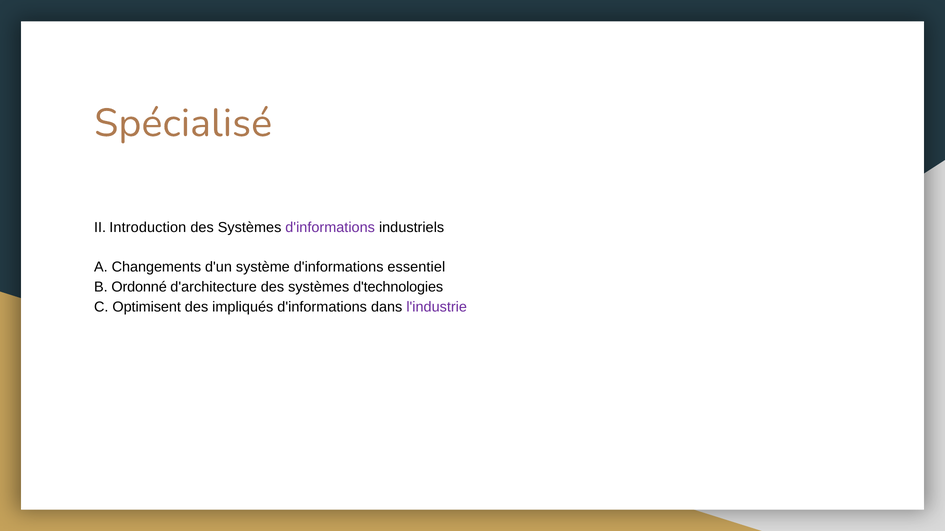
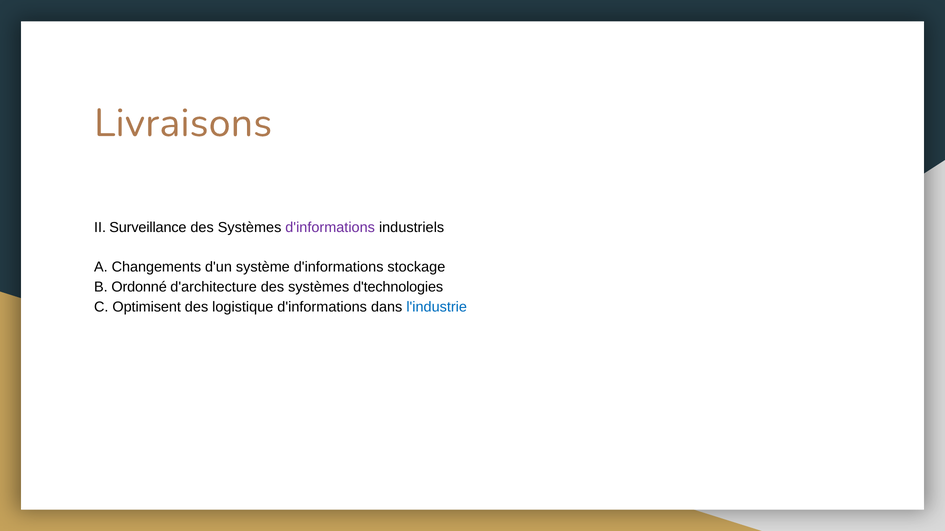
Spécialisé: Spécialisé -> Livraisons (183, 123)
Introduction: Introduction -> Surveillance (148, 228)
essentiel: essentiel -> stockage (416, 267)
impliqués: impliqués -> logistique (243, 307)
l'industrie colour: purple -> blue (437, 307)
